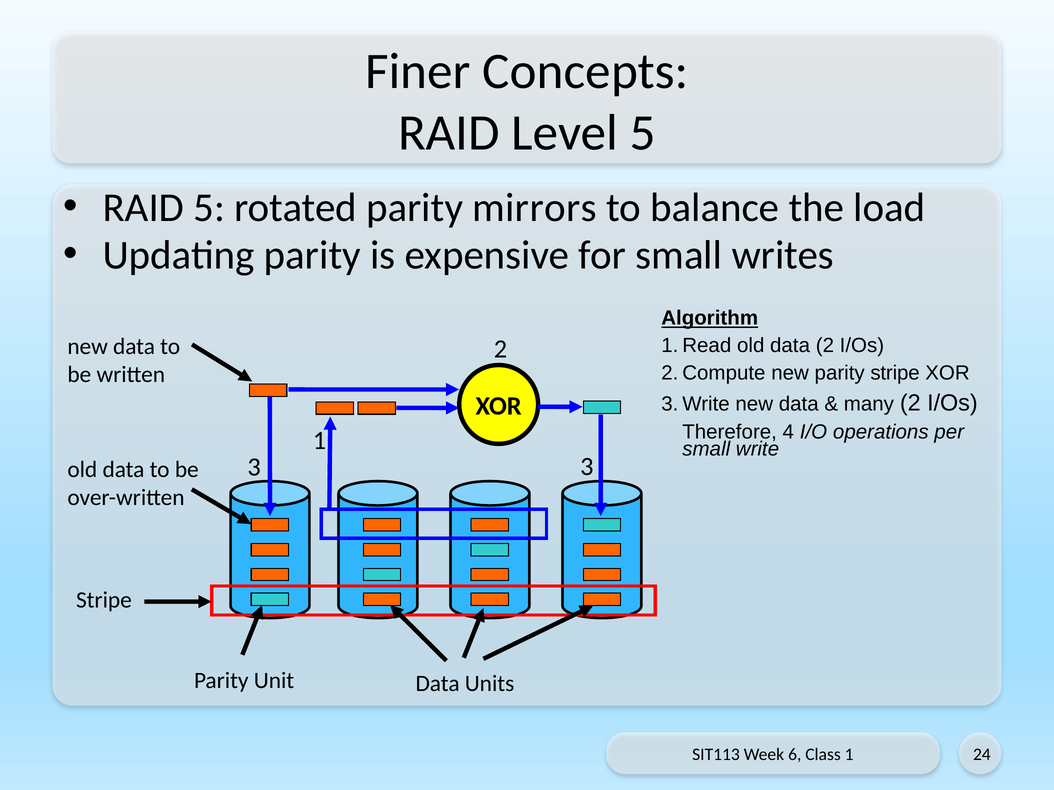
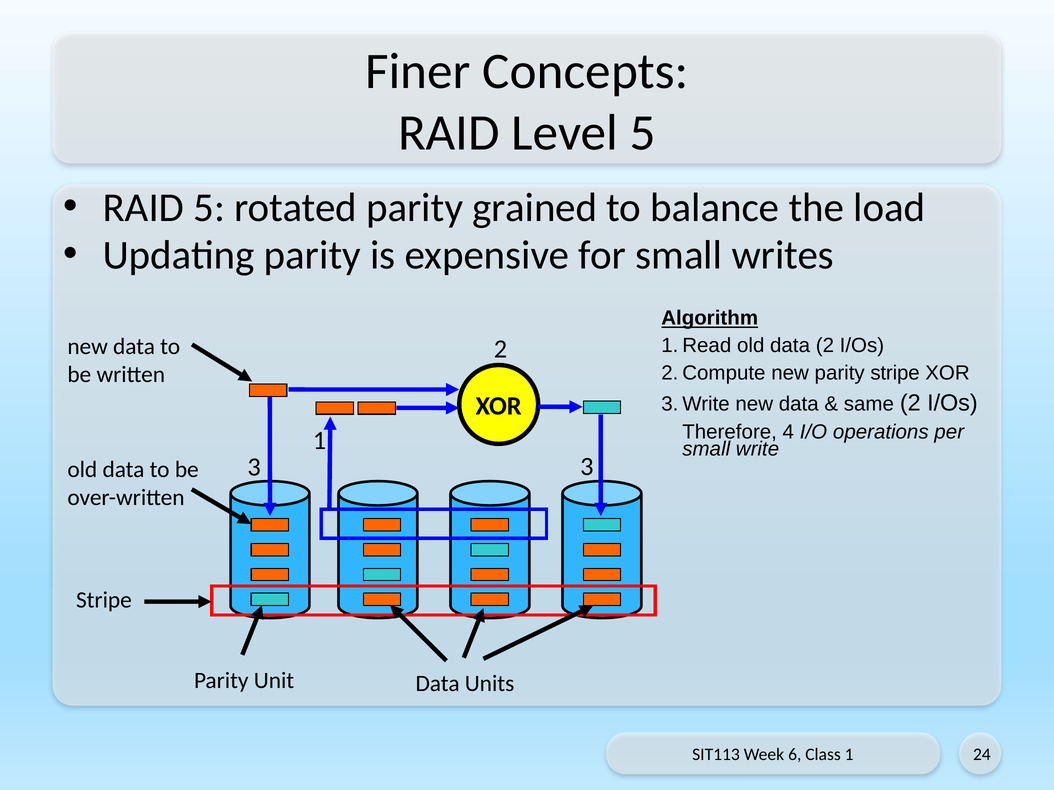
mirrors: mirrors -> grained (535, 208)
many: many -> same (869, 404)
